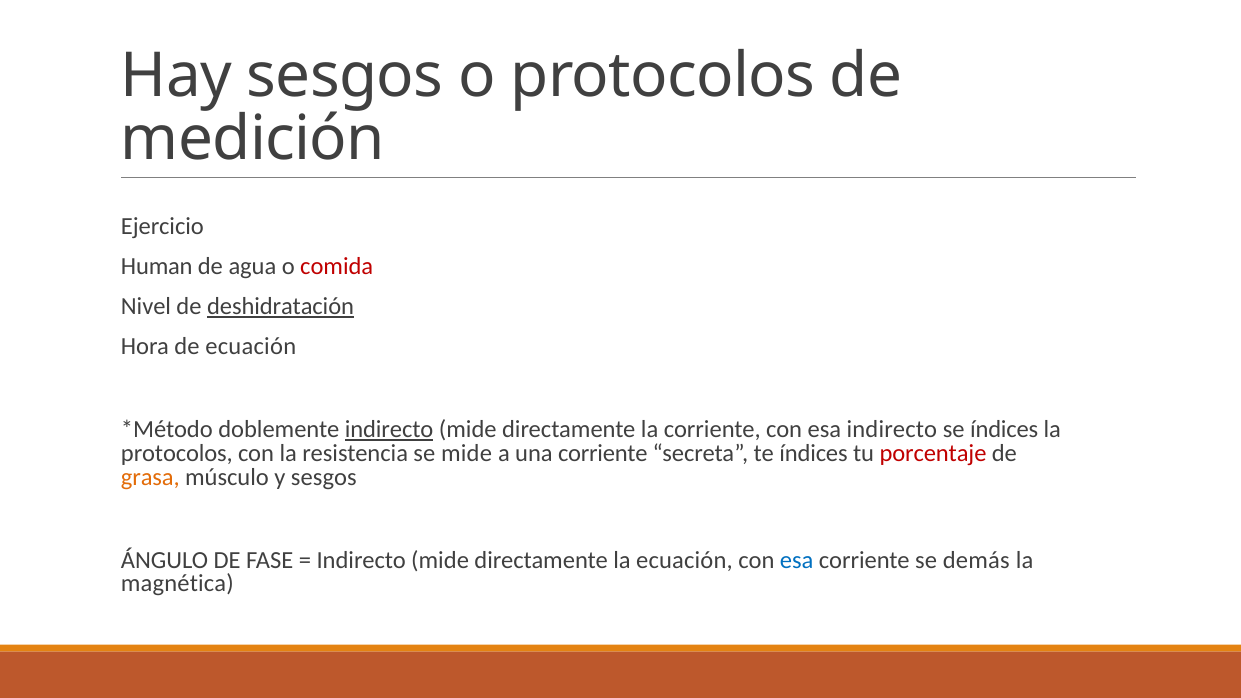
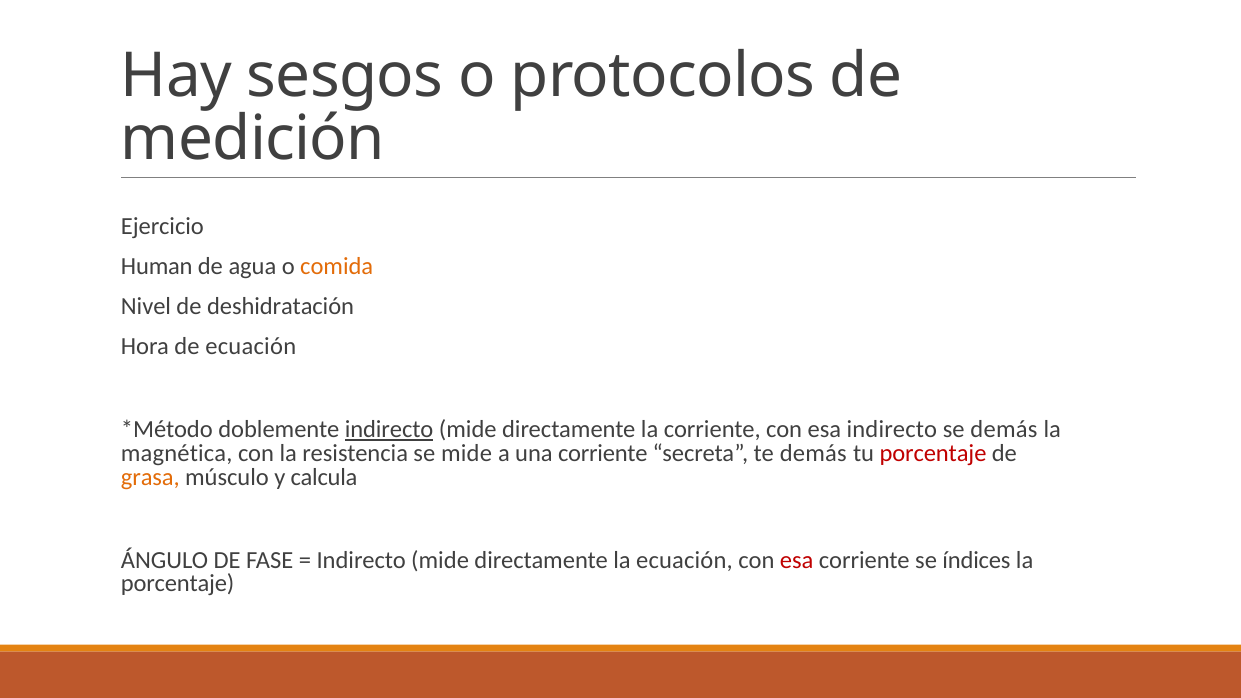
comida colour: red -> orange (337, 267)
deshidratación underline: present -> none (281, 307)
se índices: índices -> demás (1004, 430)
protocolos: protocolos -> magnética (177, 453)
te índices: índices -> demás (813, 453)
y sesgos: sesgos -> calcula (324, 477)
esa colour: blue -> red (797, 560)
demás: demás -> índices (976, 560)
magnética: magnética -> porcentaje (178, 584)
